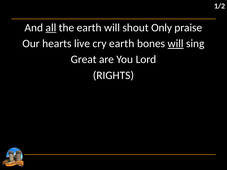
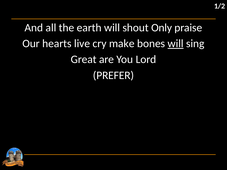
all underline: present -> none (51, 28)
cry earth: earth -> make (122, 44)
RIGHTS: RIGHTS -> PREFER (114, 75)
